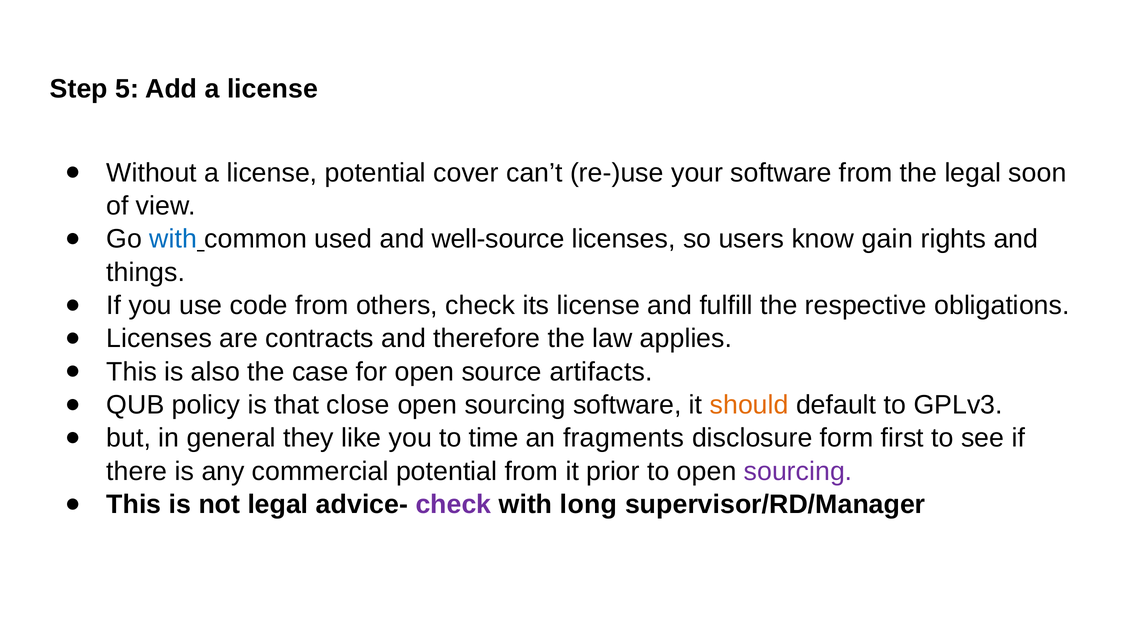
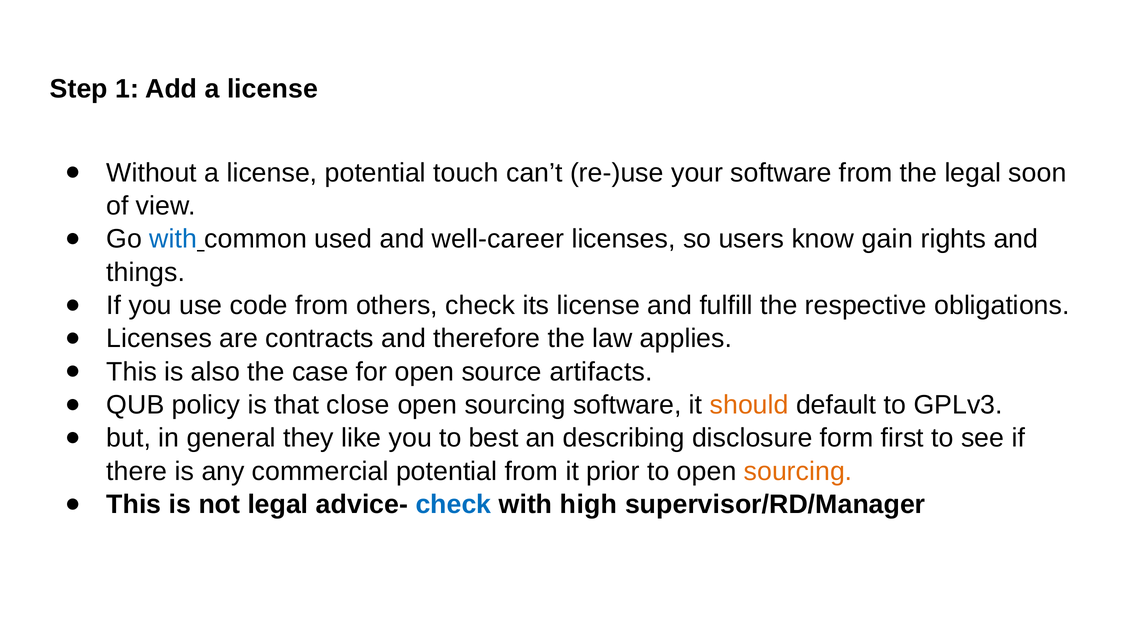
5: 5 -> 1 (127, 89)
cover: cover -> touch (466, 173)
well-source: well-source -> well-career (498, 239)
time: time -> best (494, 438)
fragments: fragments -> describing (624, 438)
sourcing colour: purple -> orange (798, 471)
check colour: purple -> blue (453, 505)
long: long -> high (589, 505)
